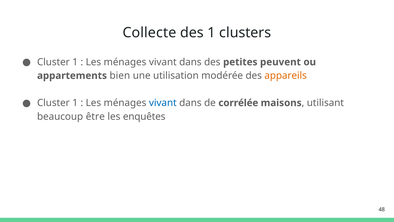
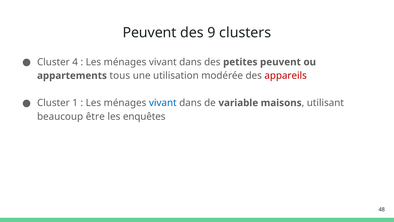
Collecte: Collecte -> Peuvent (150, 33)
des 1: 1 -> 9 (211, 33)
1: 1 -> 4 (75, 62)
bien: bien -> tous (120, 76)
appareils colour: orange -> red (286, 76)
corrélée: corrélée -> variable (238, 103)
